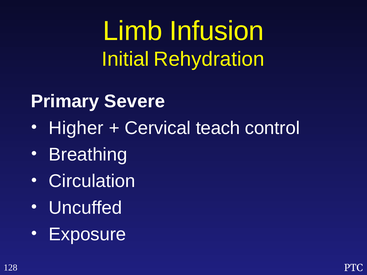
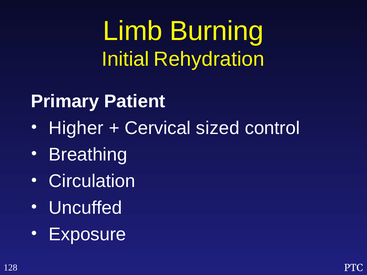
Infusion: Infusion -> Burning (217, 31)
Severe: Severe -> Patient (135, 101)
teach: teach -> sized (218, 128)
